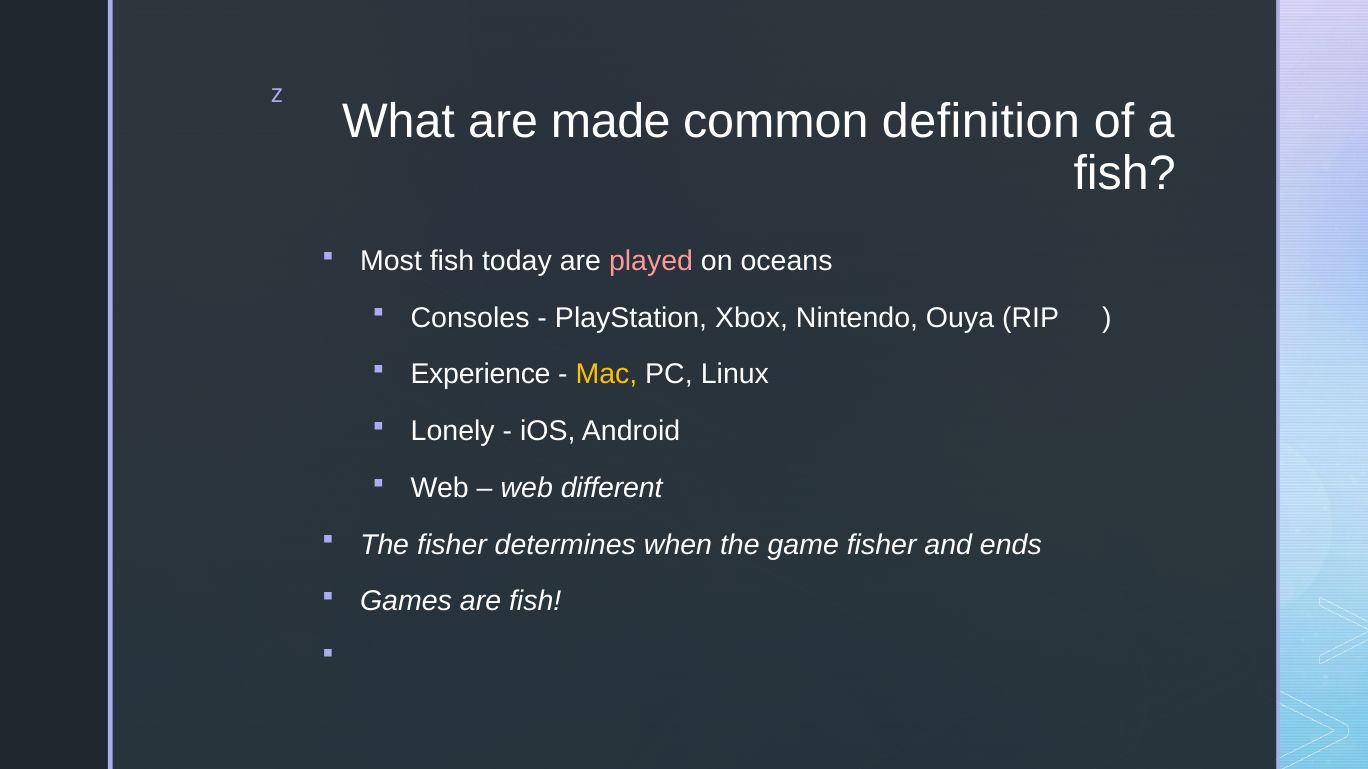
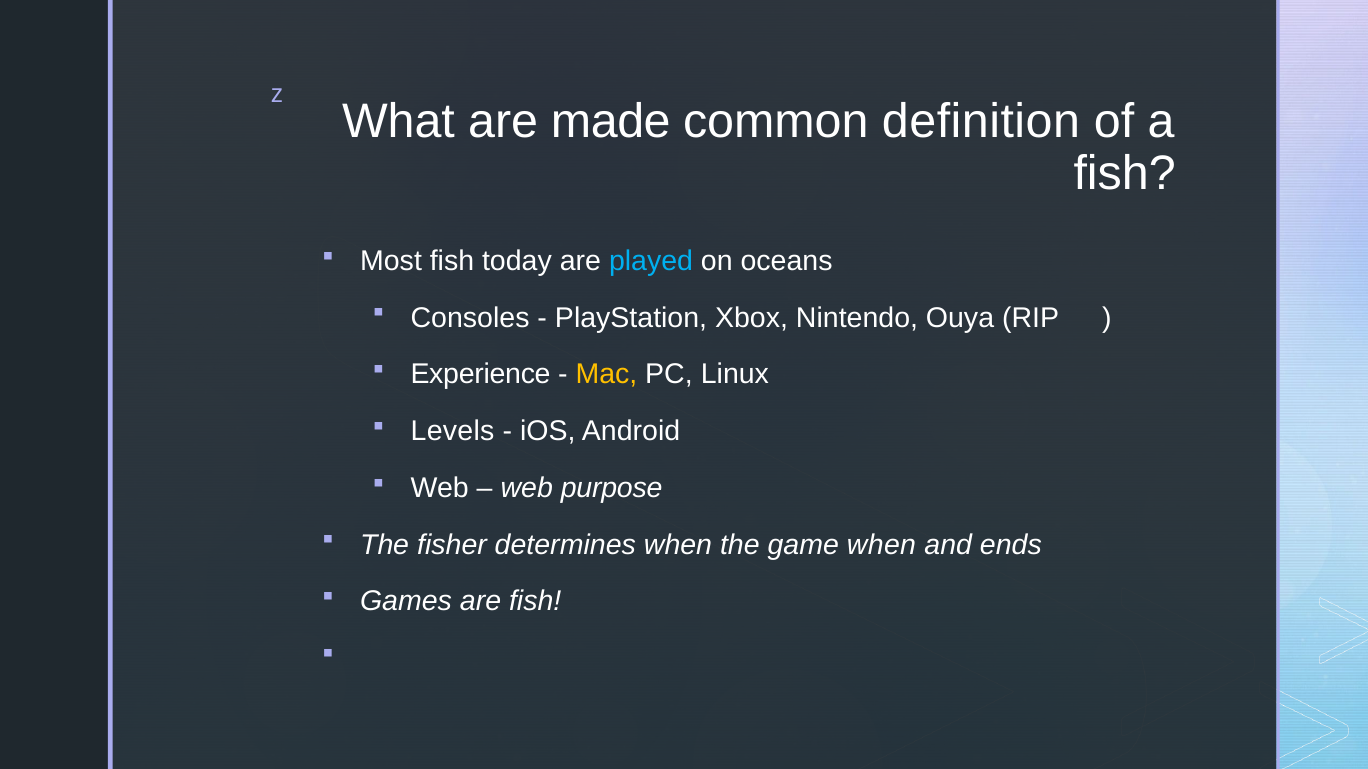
played colour: pink -> light blue (651, 261)
Lonely: Lonely -> Levels (453, 432)
different: different -> purpose (612, 488)
game fisher: fisher -> when (882, 545)
